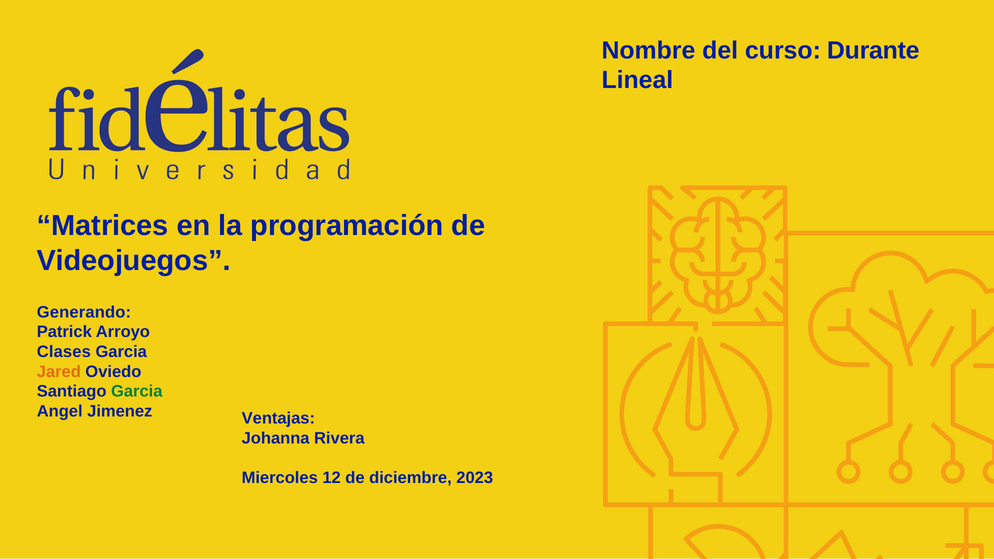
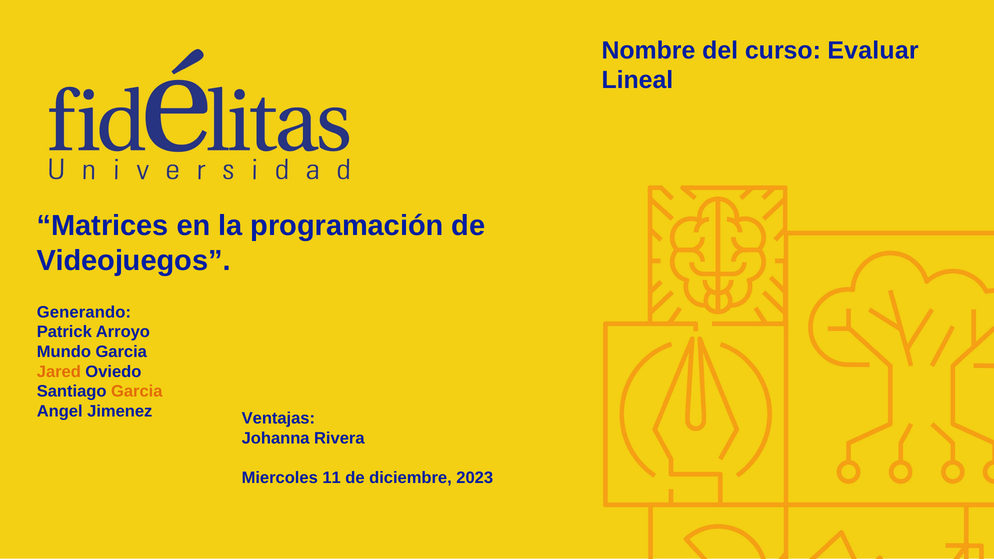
Durante: Durante -> Evaluar (873, 50)
Clases: Clases -> Mundo (64, 352)
Garcia colour: green -> orange (137, 392)
12: 12 -> 11 (332, 478)
